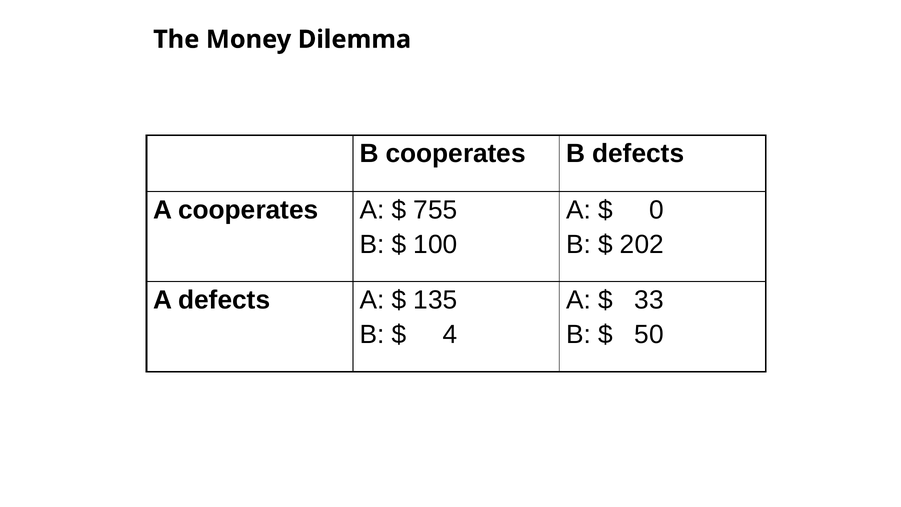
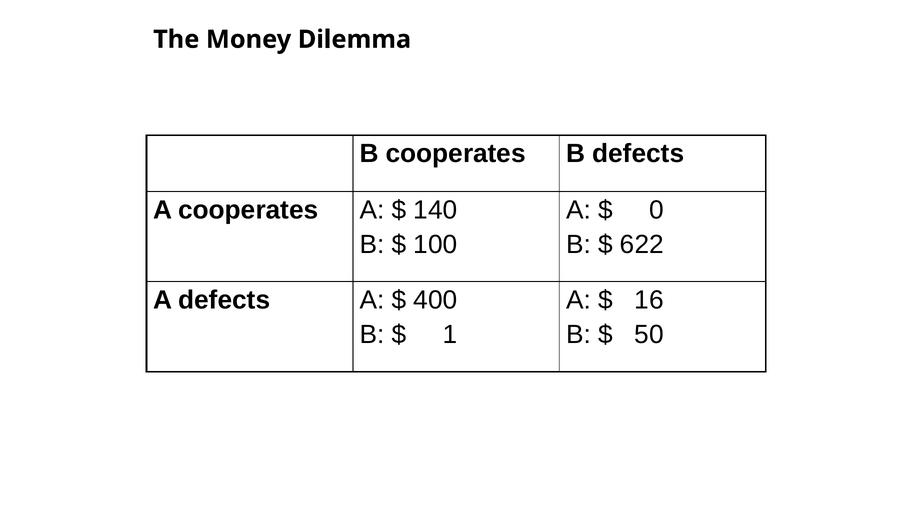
755: 755 -> 140 (435, 210)
202: 202 -> 622 (642, 244)
135: 135 -> 400 (435, 300)
33: 33 -> 16 (649, 300)
4: 4 -> 1 (450, 335)
